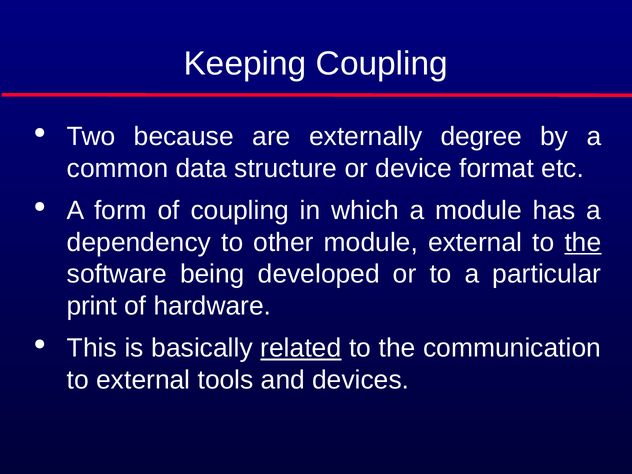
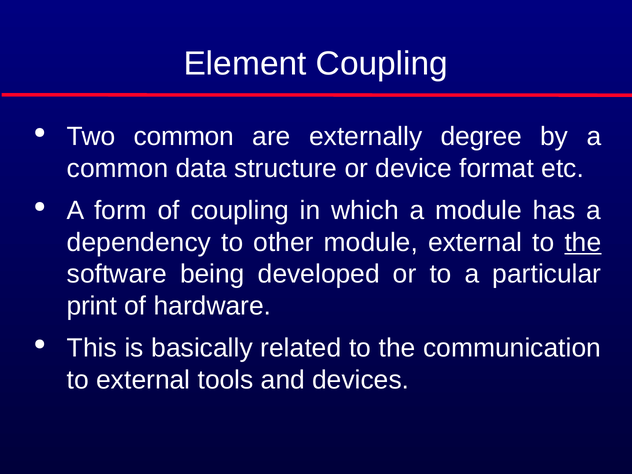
Keeping: Keeping -> Element (245, 64)
Two because: because -> common (184, 137)
related underline: present -> none (301, 348)
